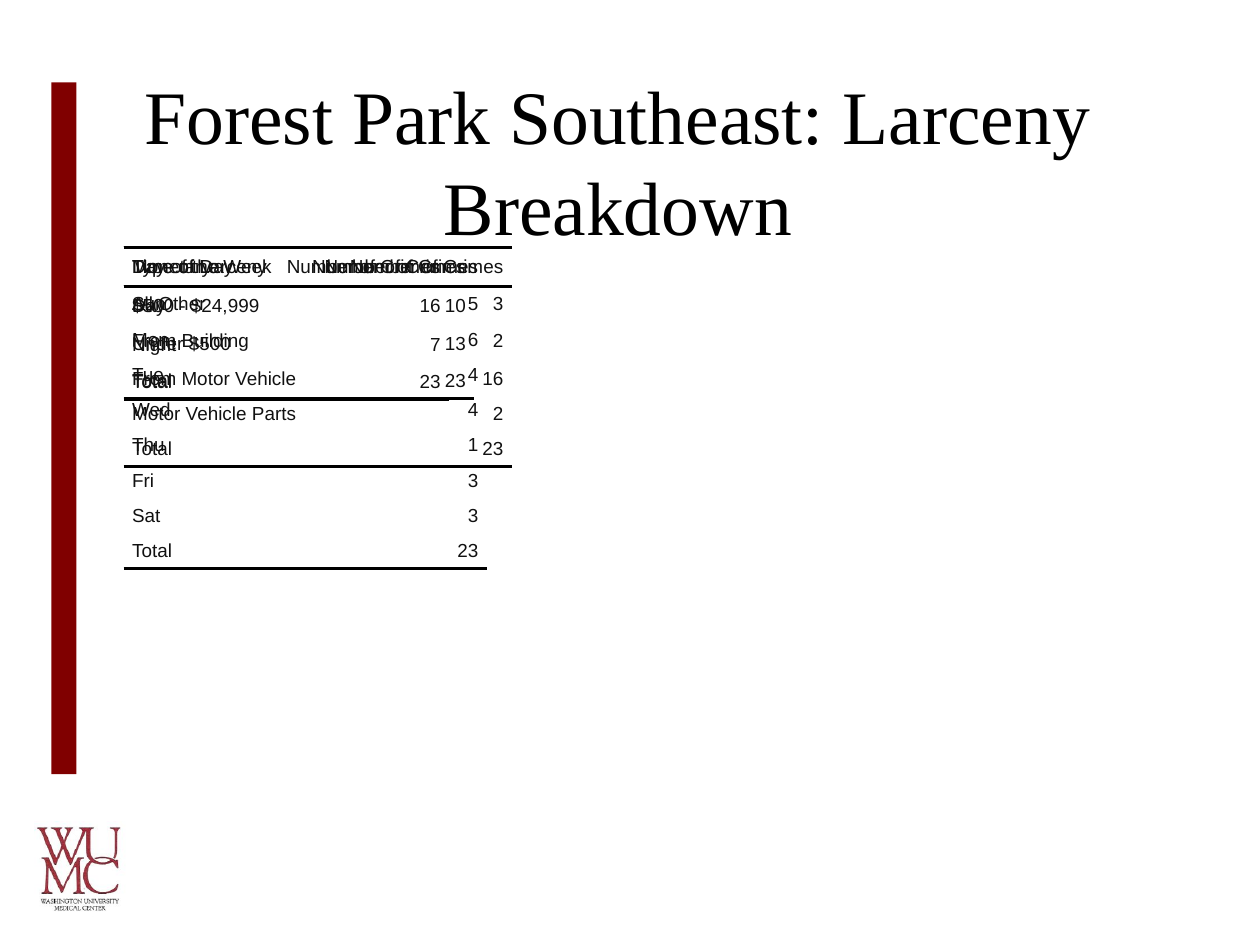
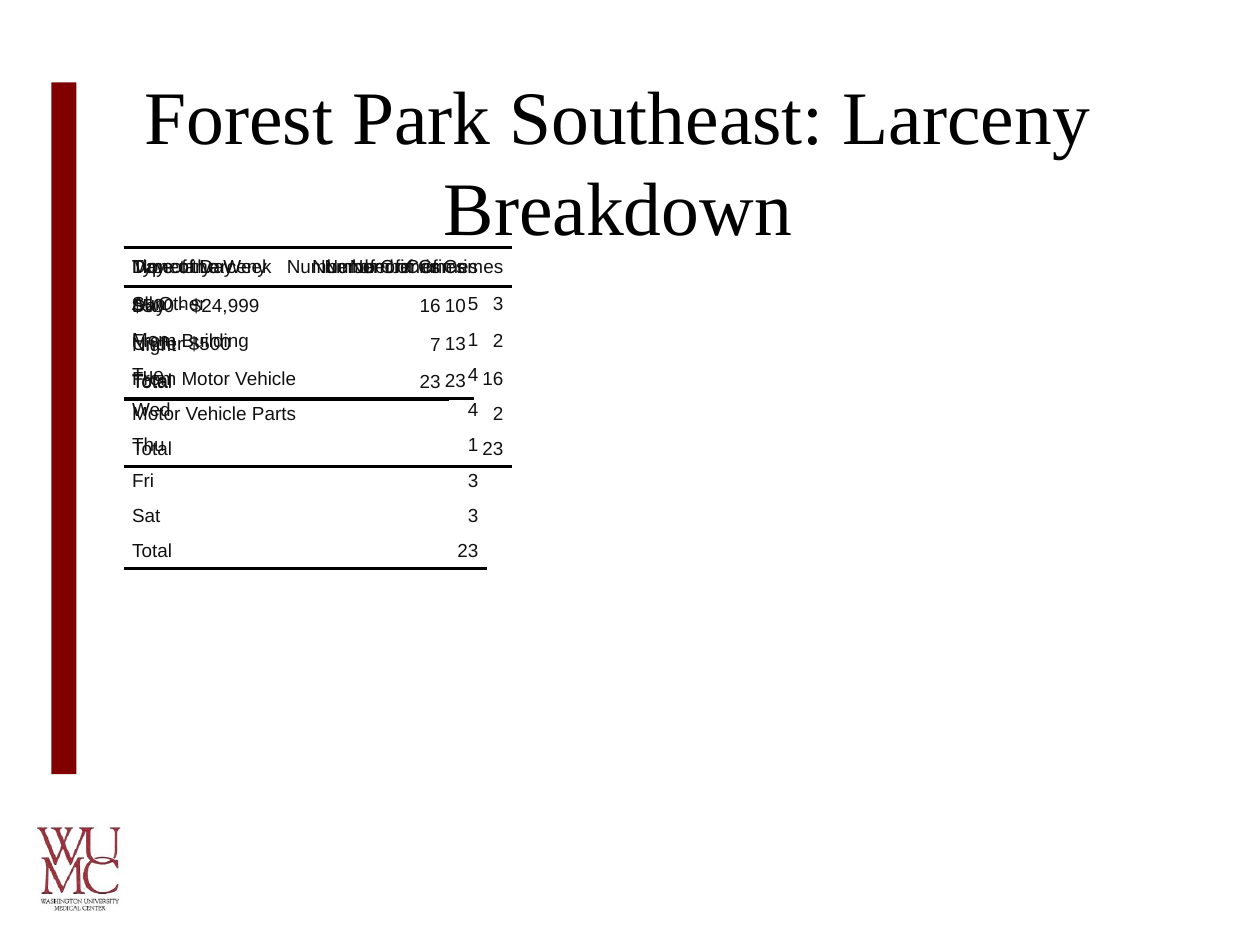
6: 6 -> 1 (473, 340)
